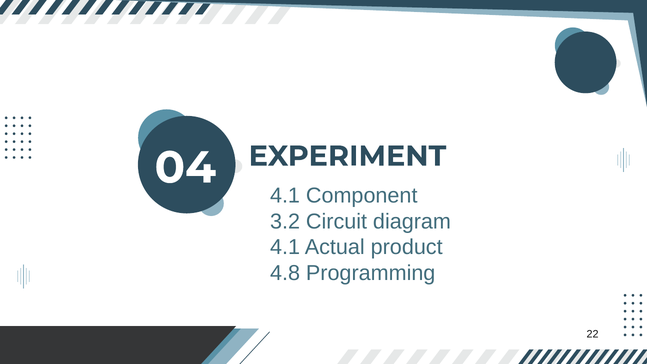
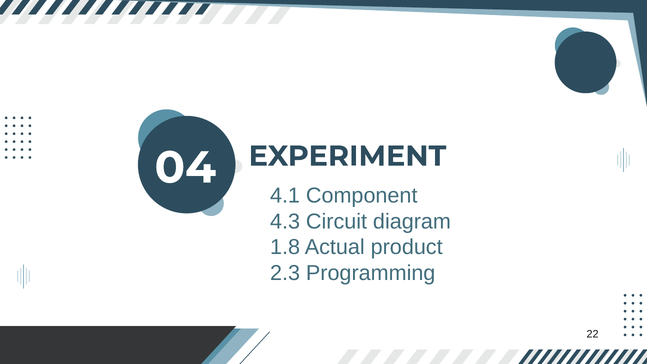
3.2: 3.2 -> 4.3 (285, 221)
4.1: 4.1 -> 1.8 (285, 247)
4.8: 4.8 -> 2.3 (285, 273)
